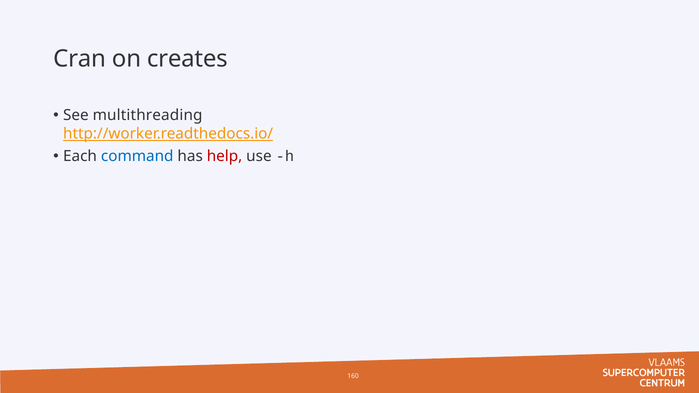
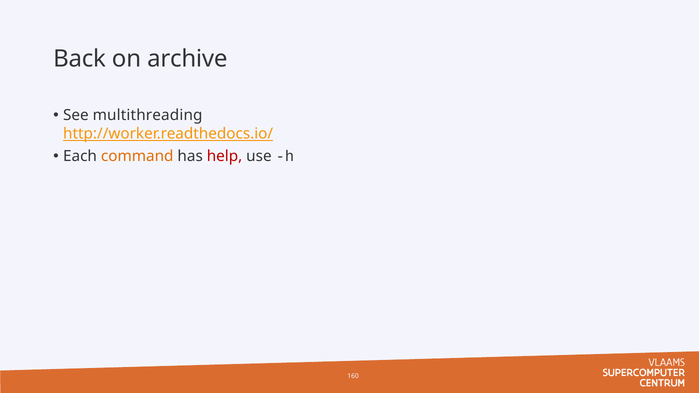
Cran: Cran -> Back (80, 59)
creates: creates -> archive (187, 59)
command colour: blue -> orange (137, 156)
